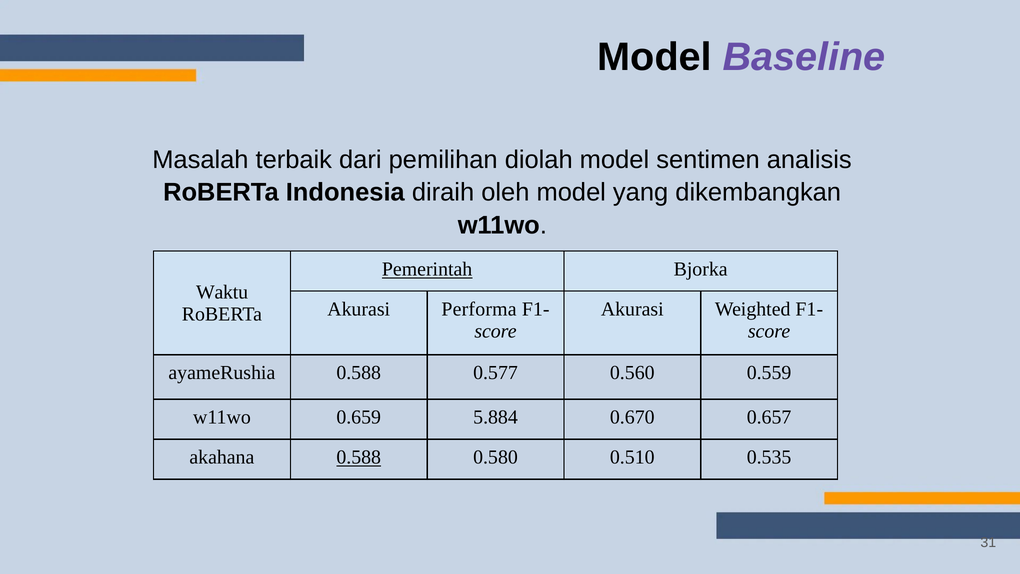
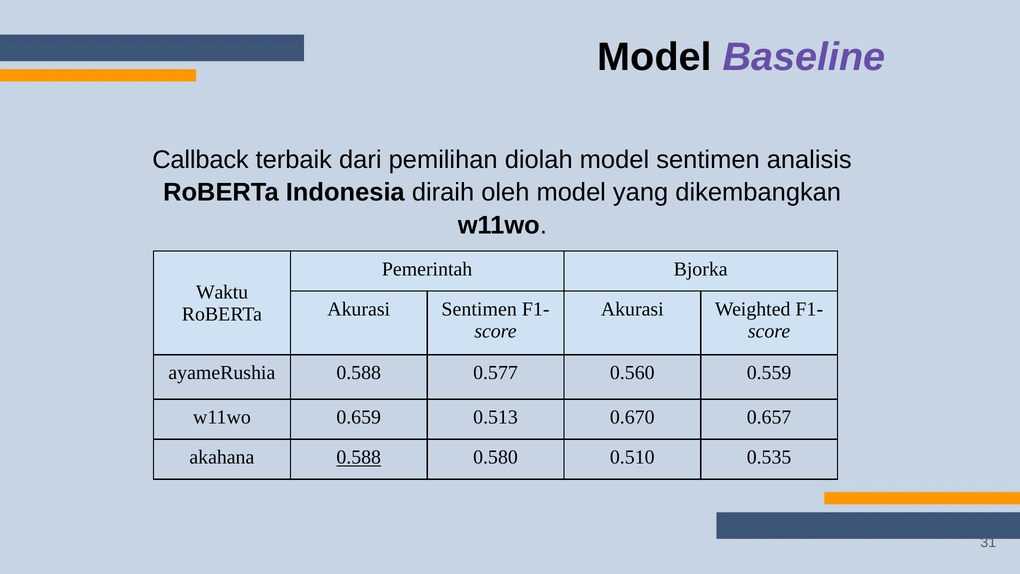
Masalah: Masalah -> Callback (200, 160)
Pemerintah underline: present -> none (427, 269)
Akurasi Performa: Performa -> Sentimen (479, 309)
5.884: 5.884 -> 0.513 (496, 417)
